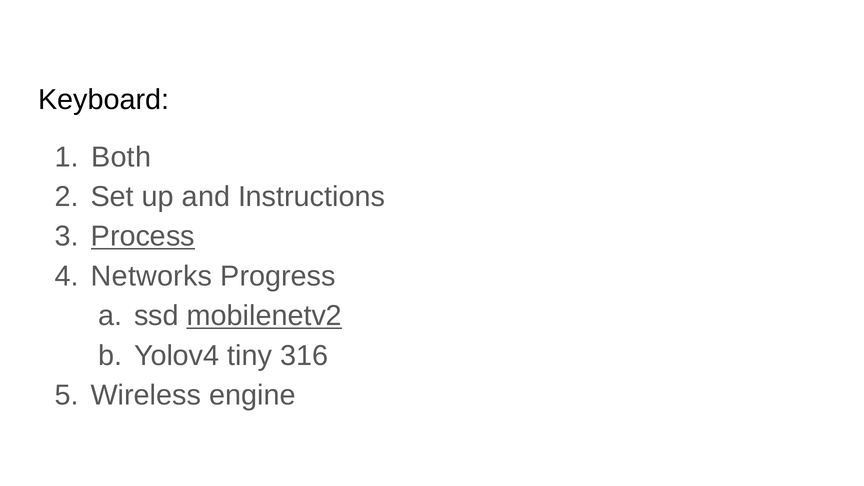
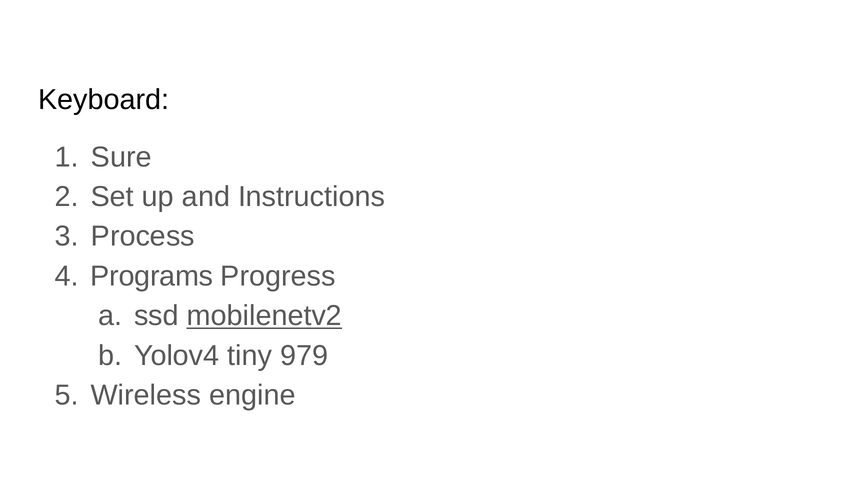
Both: Both -> Sure (121, 157)
Process underline: present -> none (143, 236)
Networks: Networks -> Programs (152, 276)
316: 316 -> 979 (304, 356)
